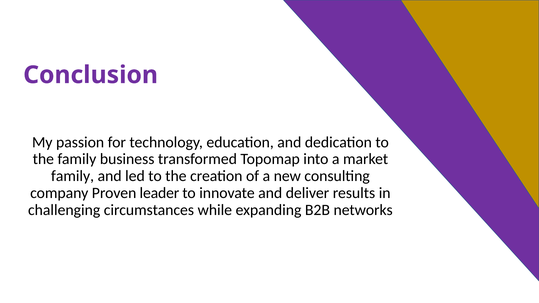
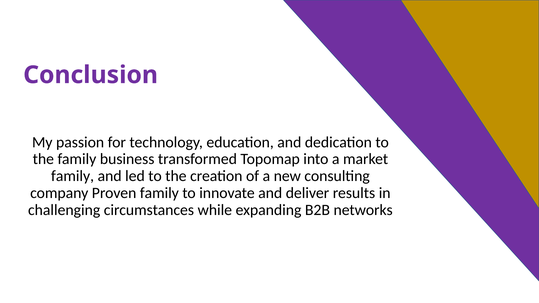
Proven leader: leader -> family (159, 193)
